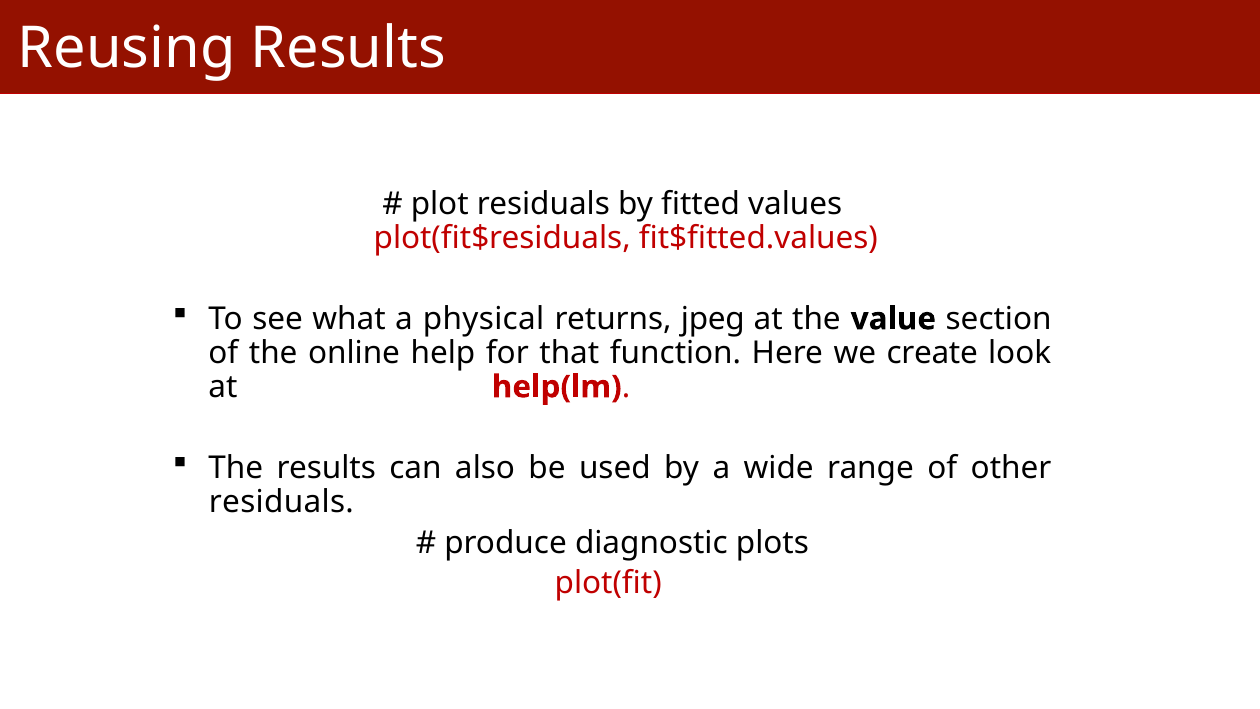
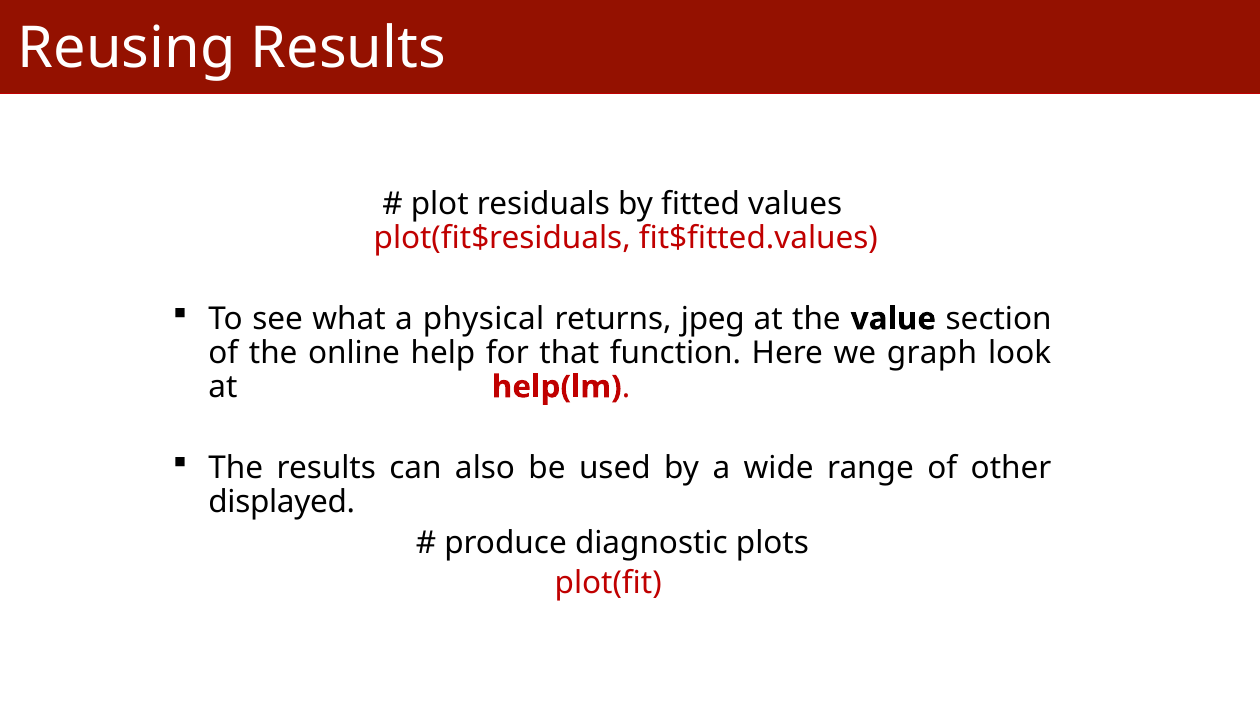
create: create -> graph (932, 353)
residuals: residuals -> displayed (282, 502)
